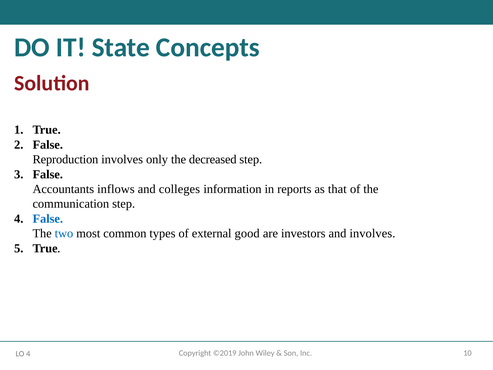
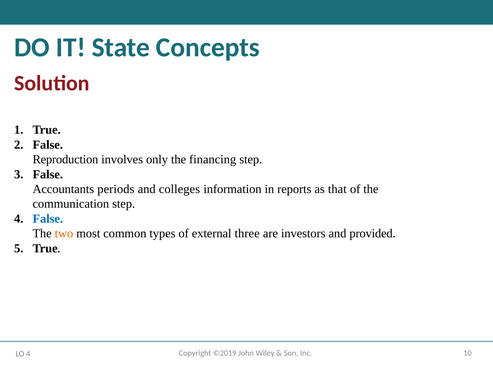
decreased: decreased -> financing (213, 159)
inflows: inflows -> periods (116, 189)
two colour: blue -> orange (64, 233)
good: good -> three (247, 233)
and involves: involves -> provided (373, 233)
